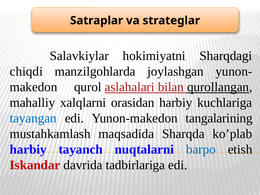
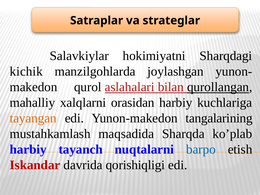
chiqdi: chiqdi -> kichik (26, 71)
tayangan colour: blue -> orange (33, 118)
tadbirlariga: tadbirlariga -> qorishiqligi (135, 165)
